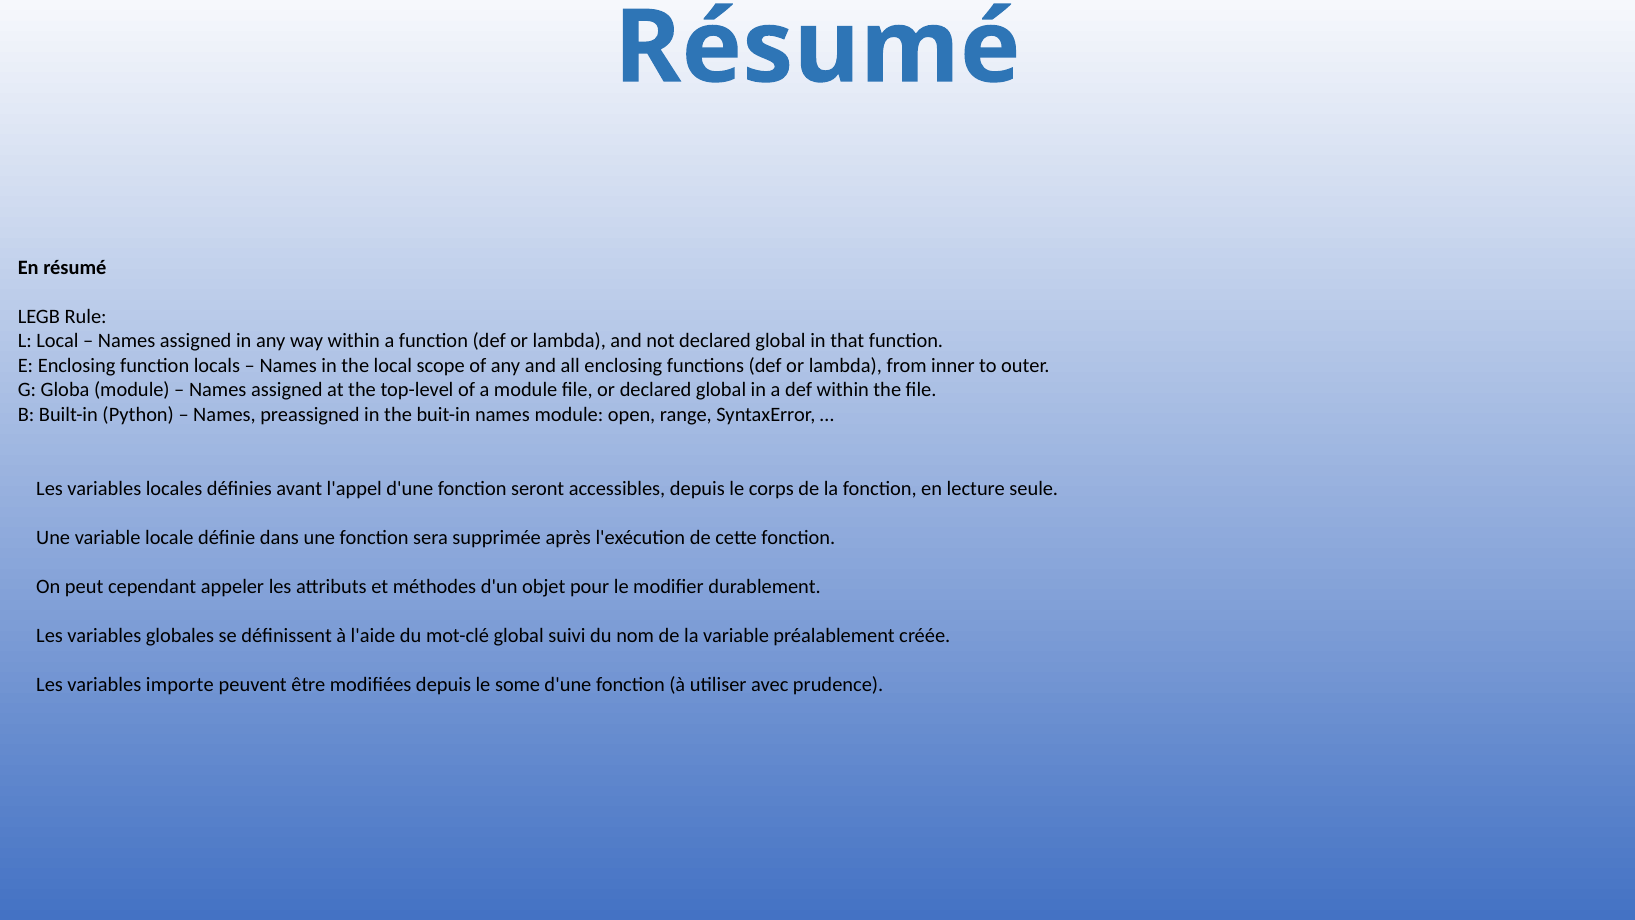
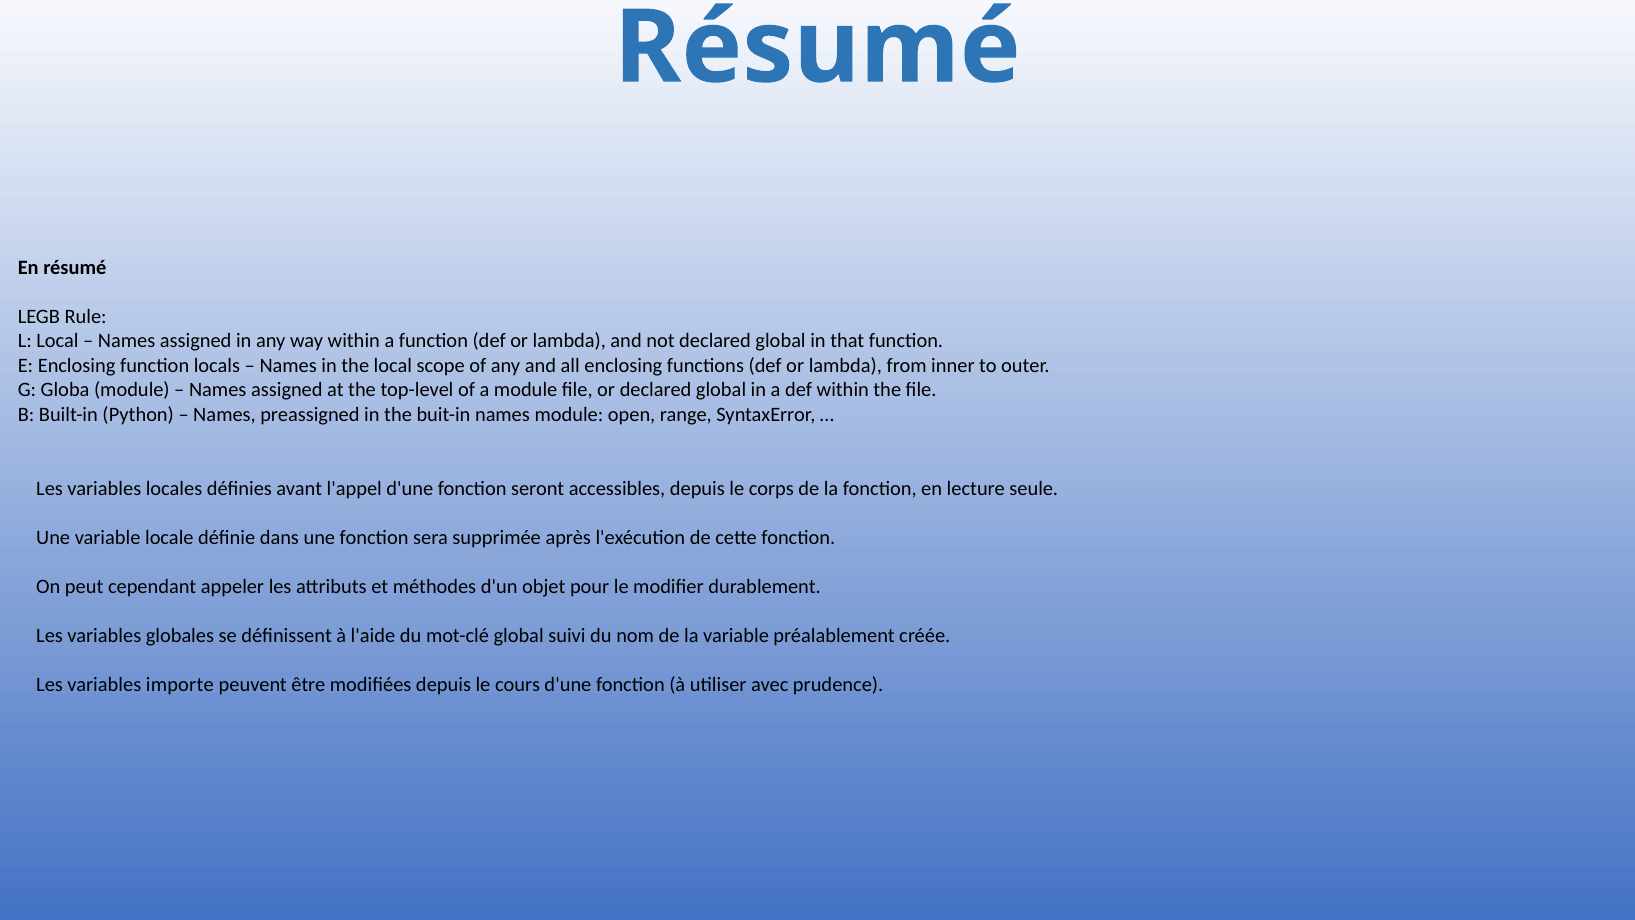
some: some -> cours (518, 684)
